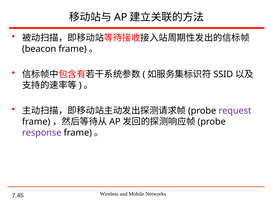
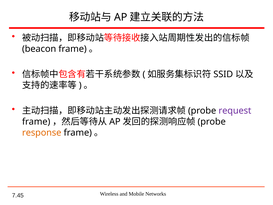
response colour: purple -> orange (42, 132)
